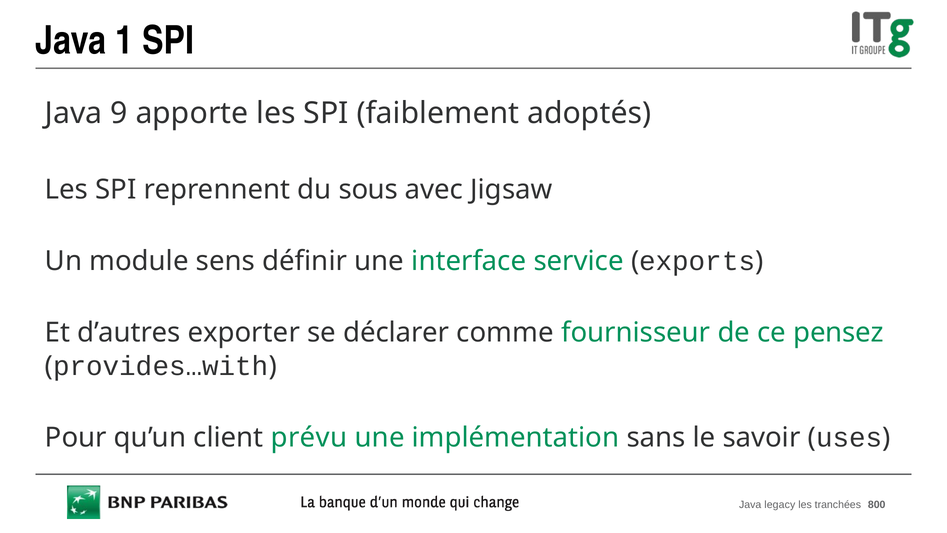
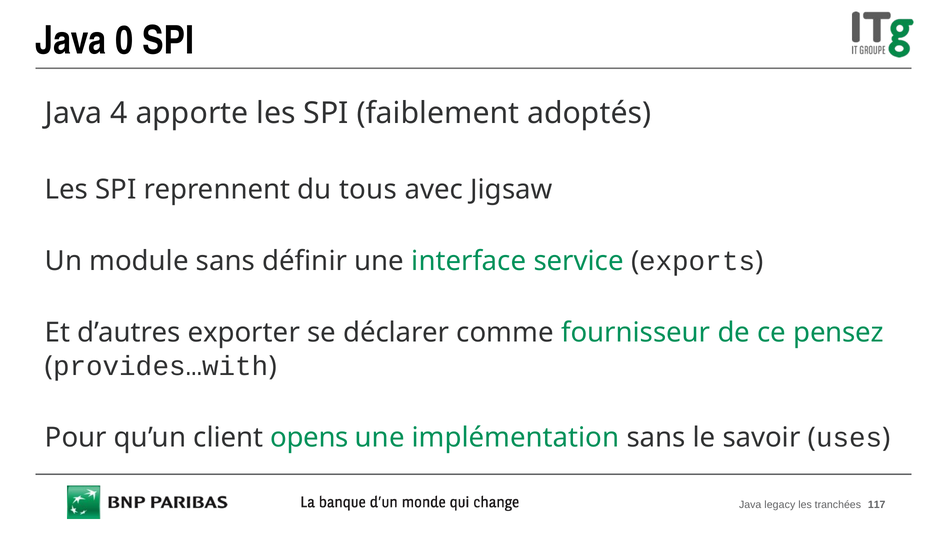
1: 1 -> 0 (124, 41)
9: 9 -> 4 (119, 113)
sous: sous -> tous (368, 189)
module sens: sens -> sans (225, 261)
prévu: prévu -> opens (309, 437)
800: 800 -> 117 (877, 504)
